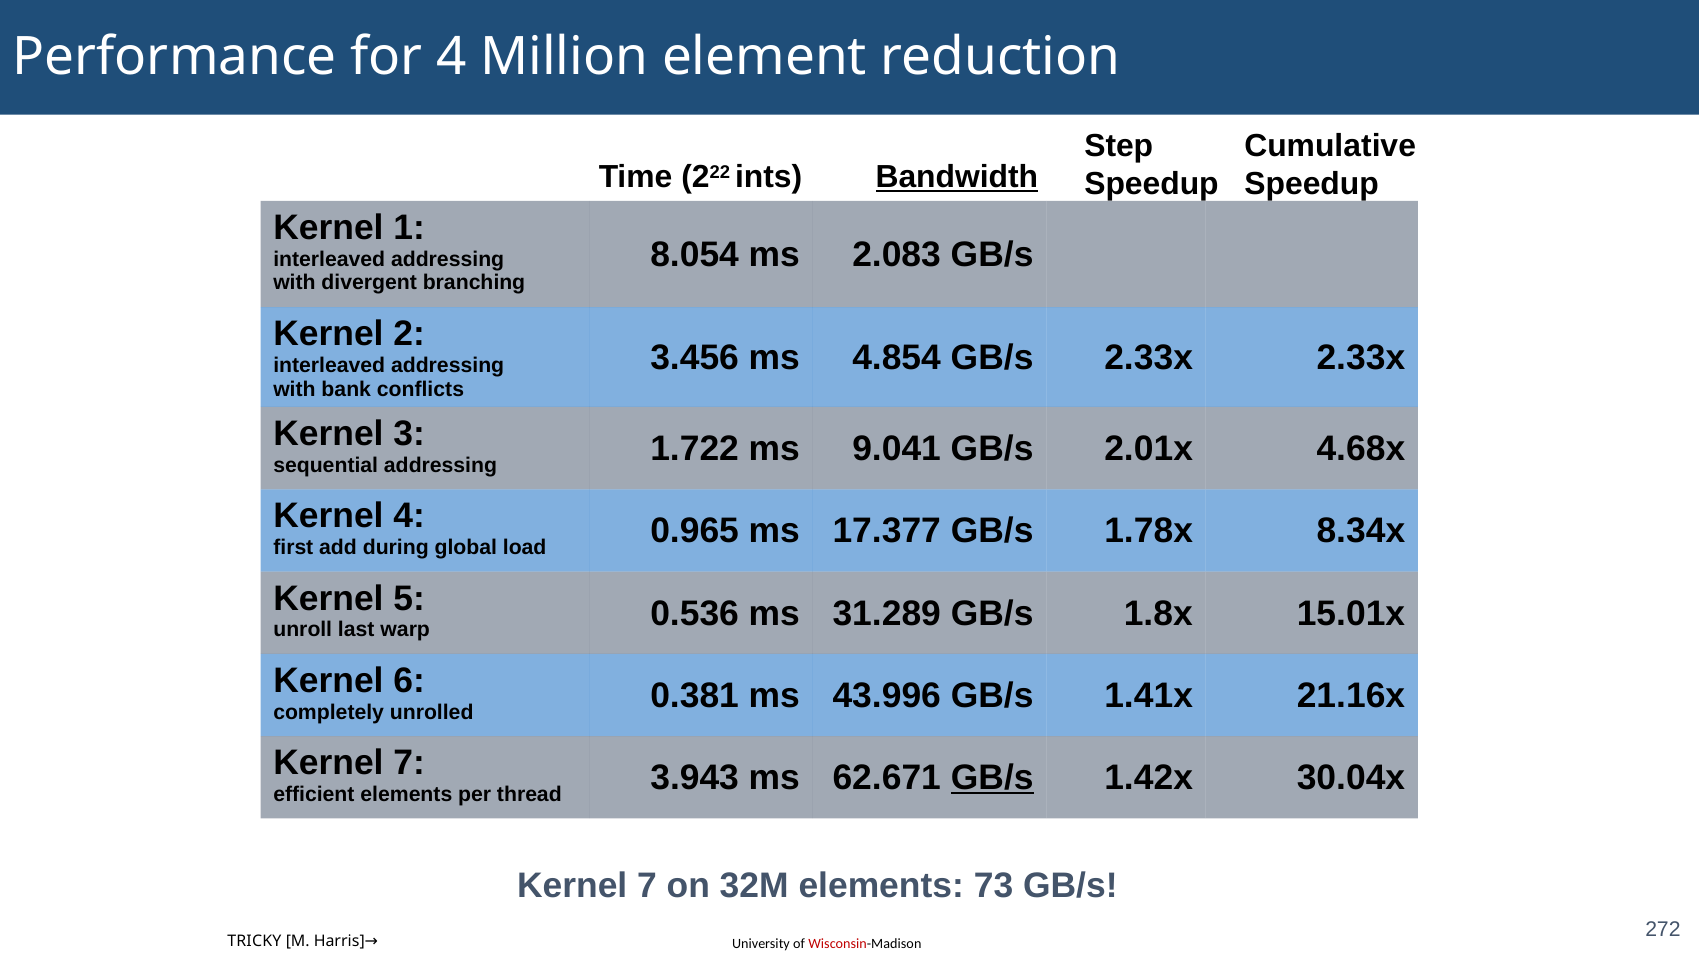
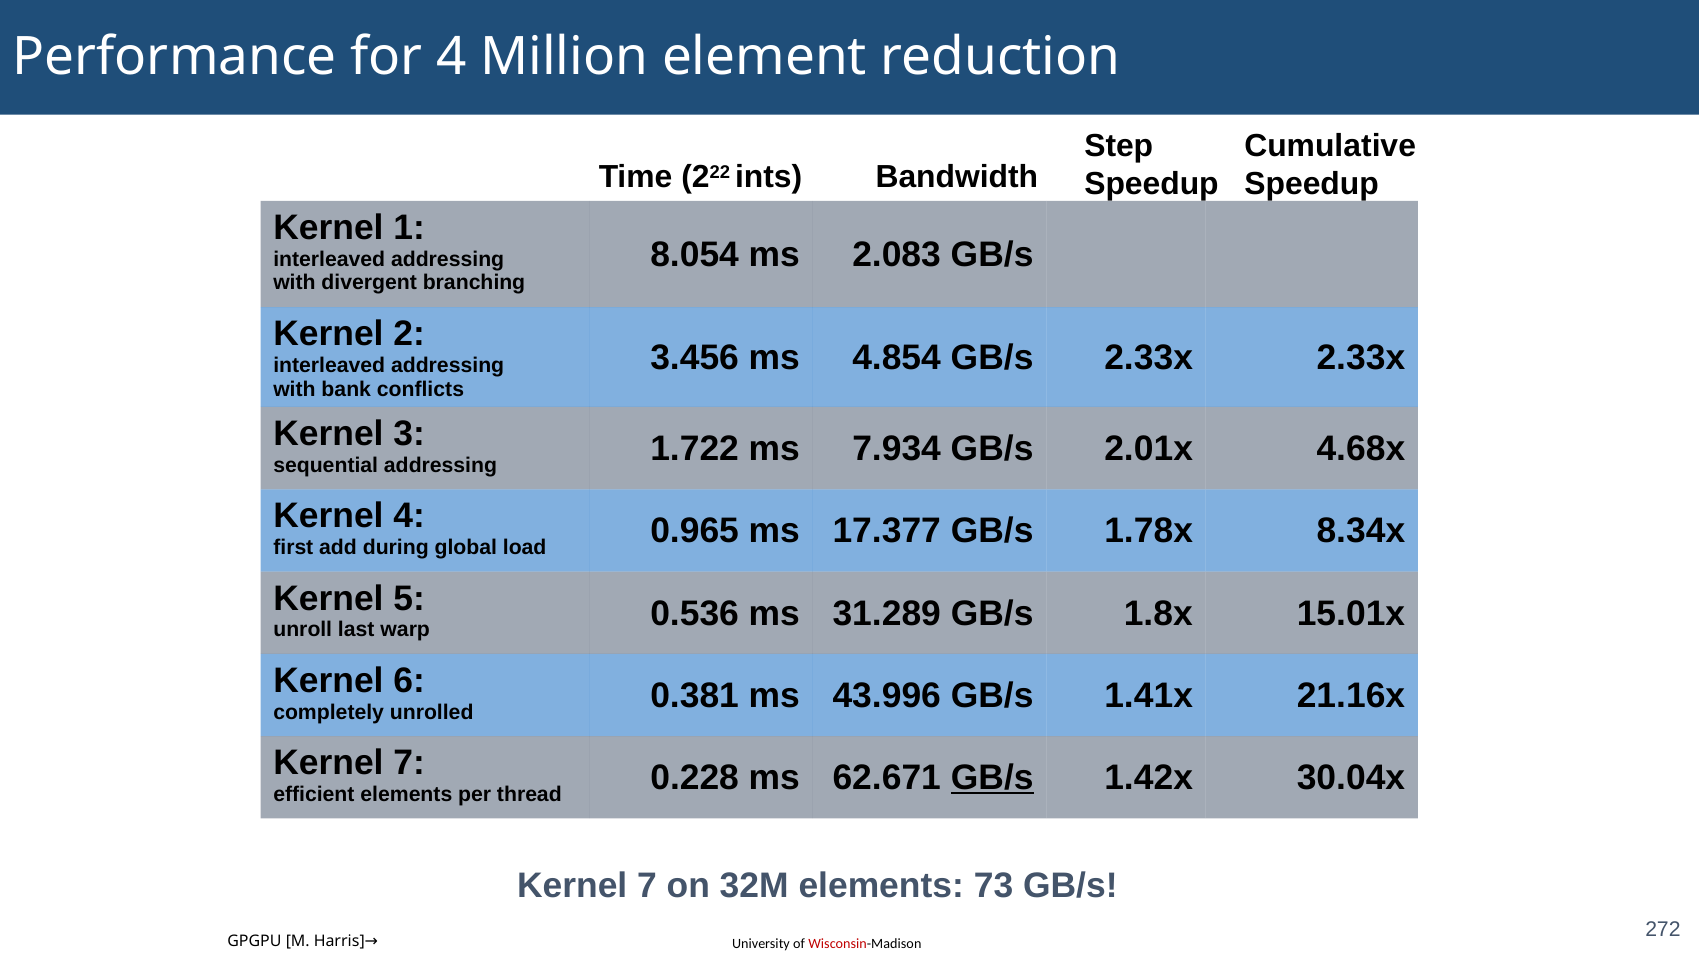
Bandwidth underline: present -> none (957, 177)
9.041: 9.041 -> 7.934 (897, 449)
3.943: 3.943 -> 0.228 (695, 778)
TRICKY: TRICKY -> GPGPU (254, 940)
